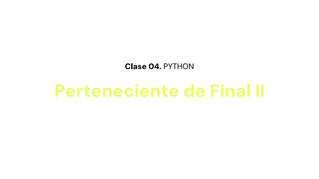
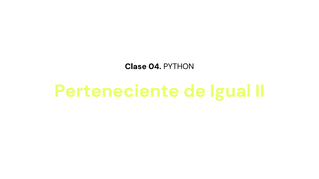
Final: Final -> Igual (230, 91)
